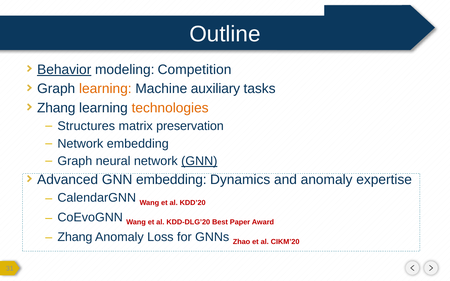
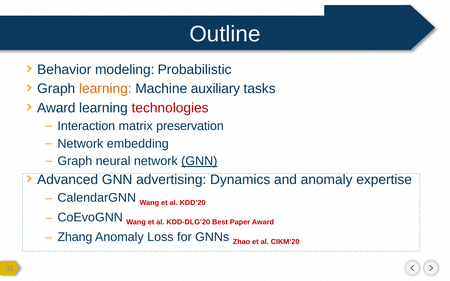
Behavior underline: present -> none (64, 70)
Competition: Competition -> Probabilistic (195, 70)
Zhang: Zhang -> Award (56, 108)
technologies colour: orange -> red (170, 108)
Structures: Structures -> Interaction (86, 126)
GNN embedding: embedding -> advertising (171, 180)
